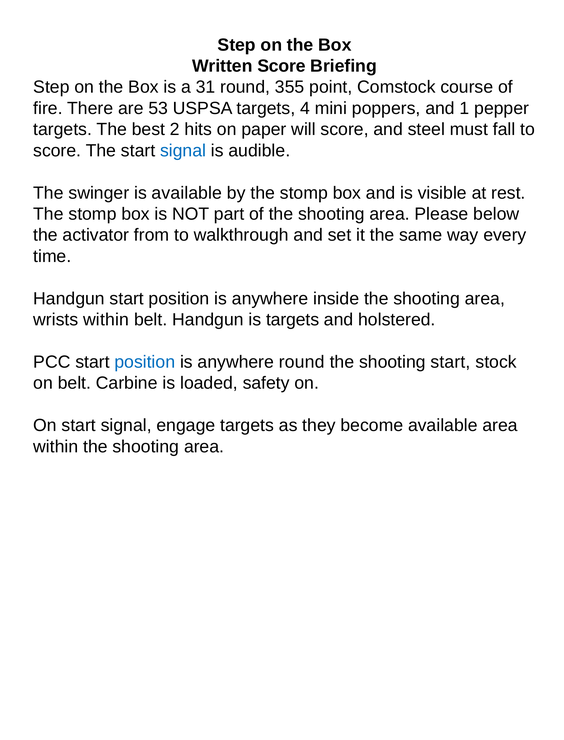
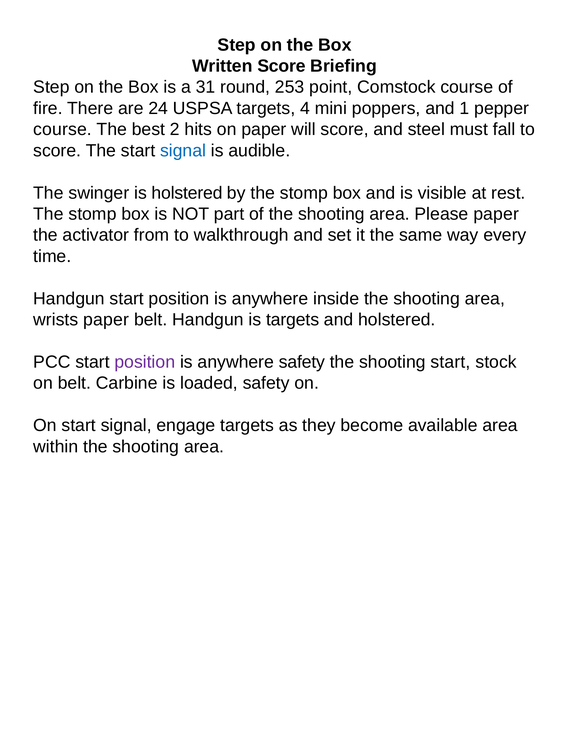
355: 355 -> 253 (290, 87)
53: 53 -> 24 (158, 108)
targets: targets -> course (63, 129)
is available: available -> holstered (187, 193)
Please below: below -> paper (496, 214)
wrists within: within -> paper (106, 320)
position colour: blue -> purple (145, 362)
anywhere round: round -> safety (302, 362)
